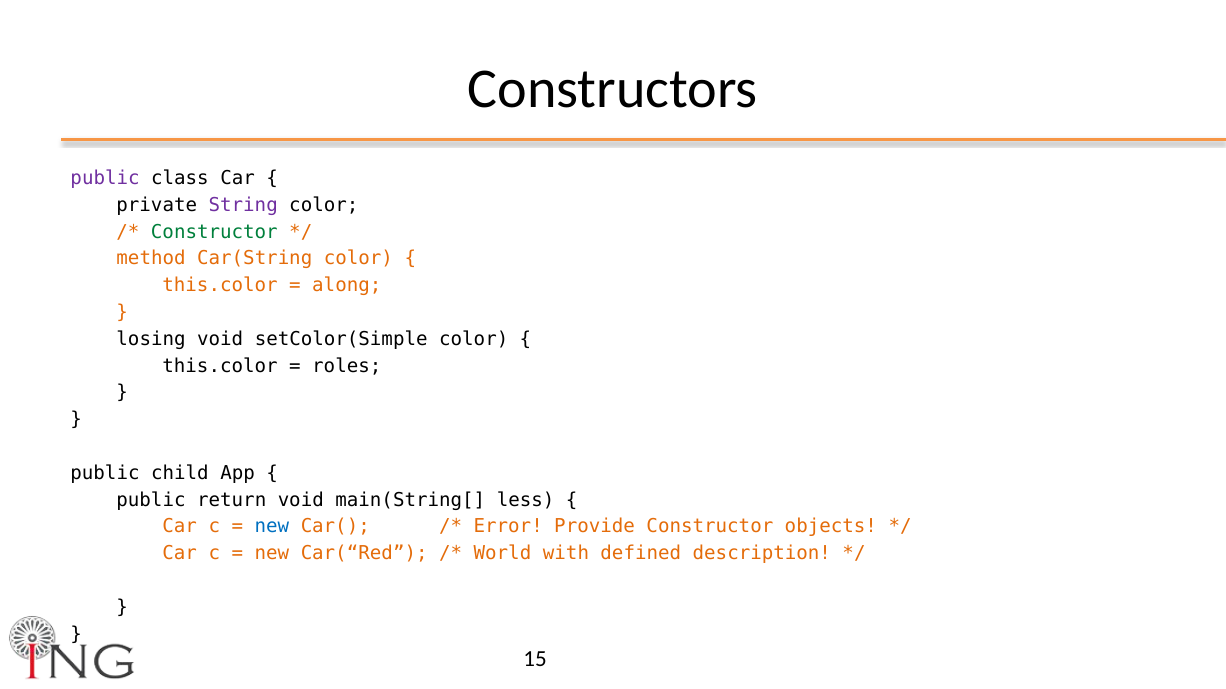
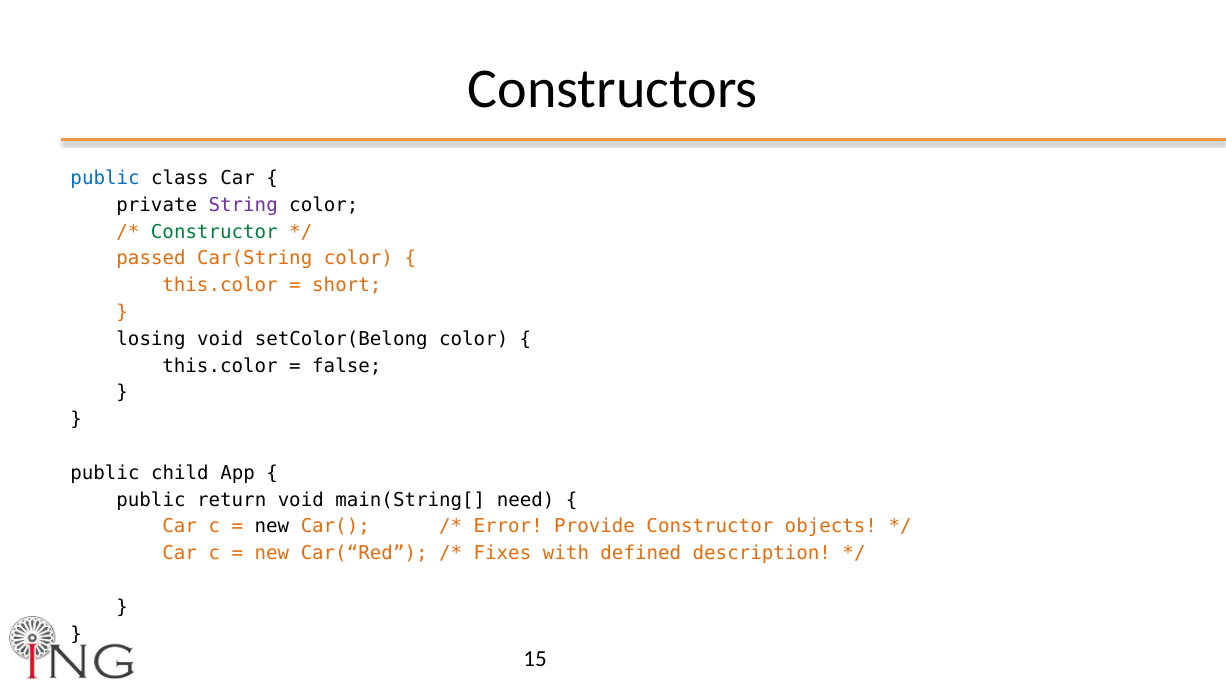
public colour: purple -> blue (105, 178)
method: method -> passed (151, 259)
along: along -> short (347, 286)
setColor(Simple: setColor(Simple -> setColor(Belong (341, 339)
roles: roles -> false (347, 366)
less: less -> need (526, 500)
new colour: blue -> black (272, 527)
World: World -> Fixes (502, 554)
